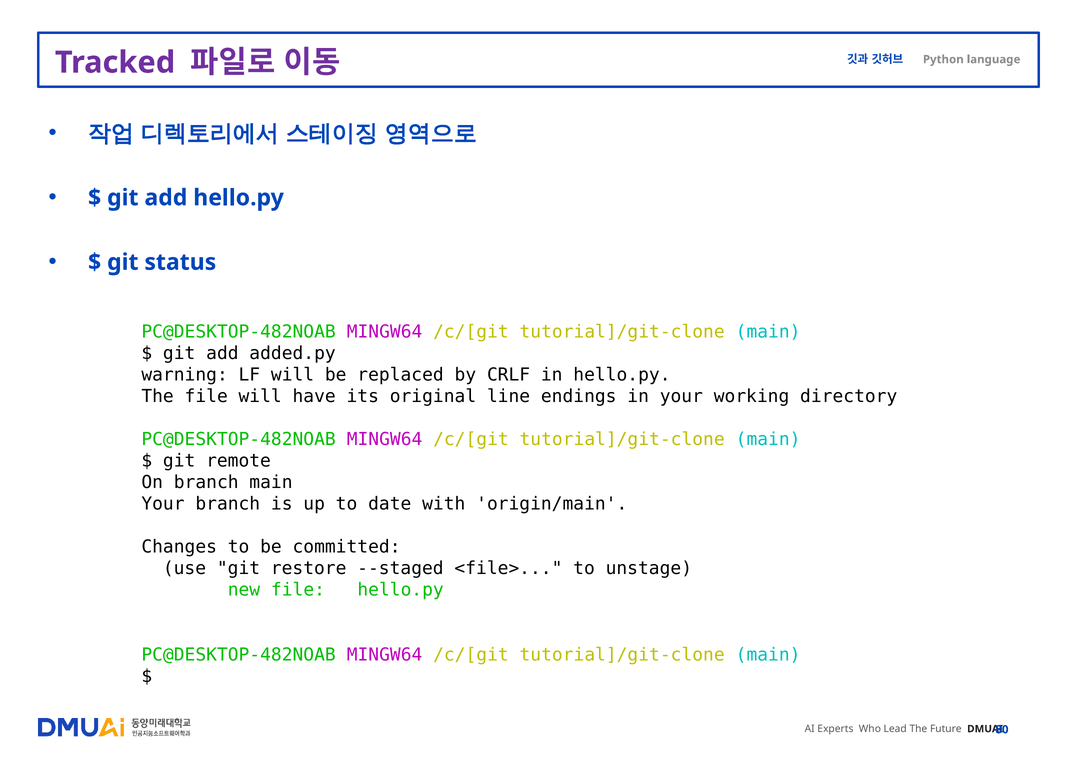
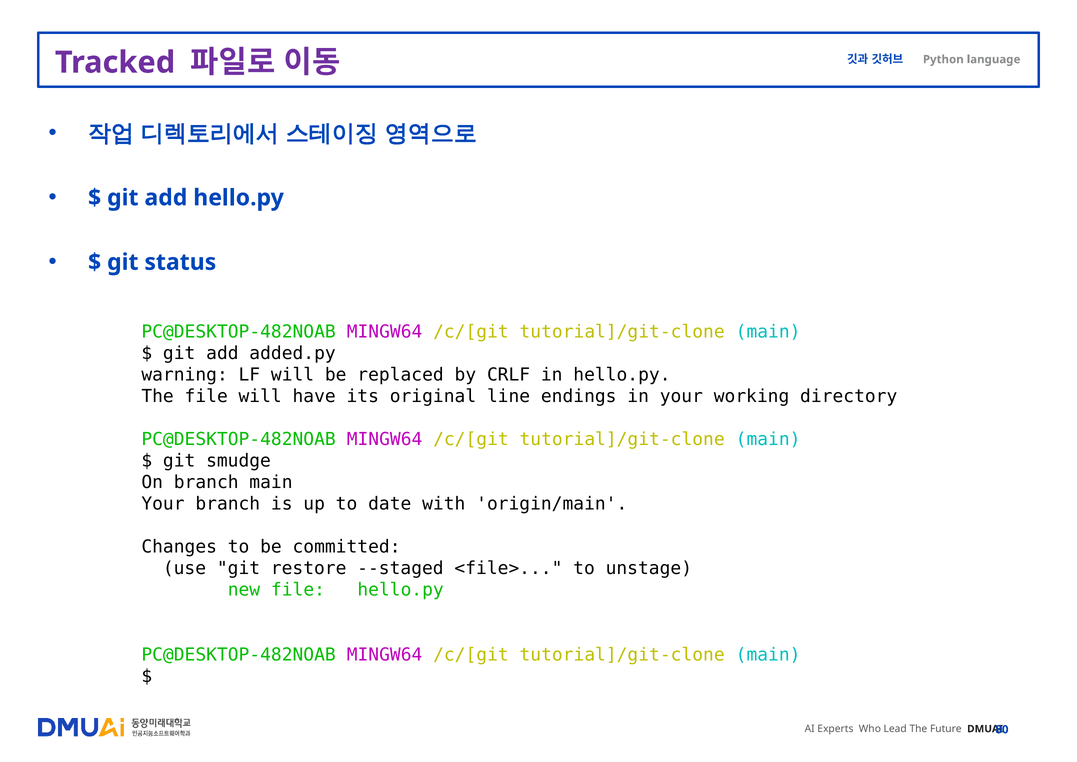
remote: remote -> smudge (239, 461)
